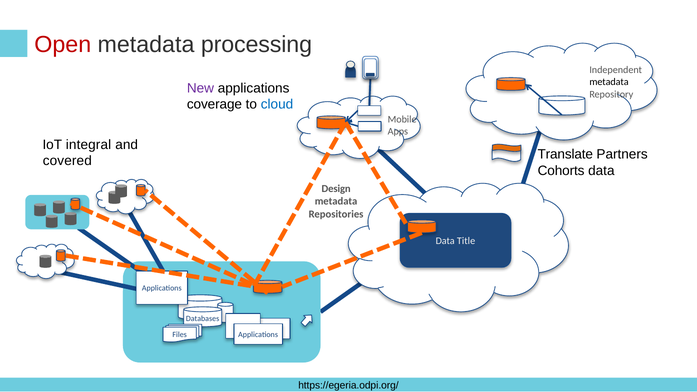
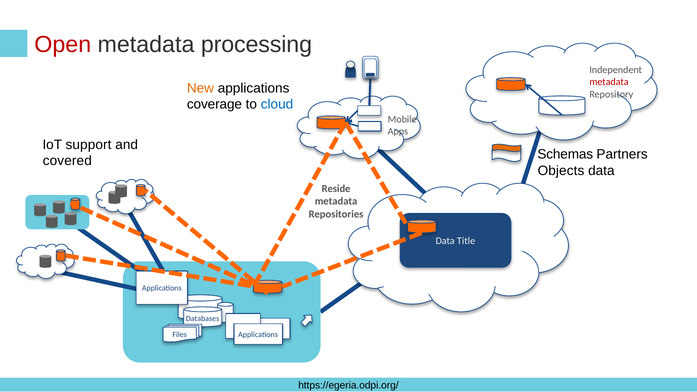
metadata colour: black -> red (609, 82)
New colour: purple -> orange (200, 88)
integral: integral -> support (89, 145)
Translate: Translate -> Schemas (565, 154)
Cohorts: Cohorts -> Objects (561, 171)
Design: Design -> Reside (336, 189)
